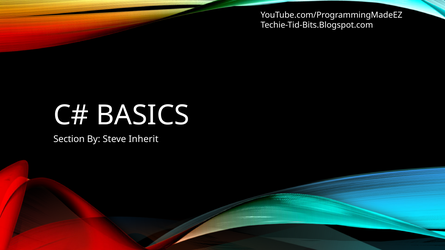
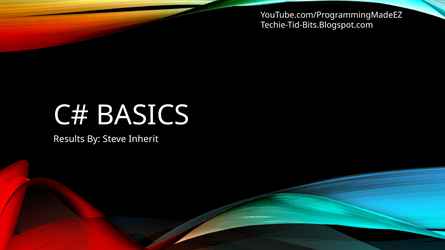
Section: Section -> Results (69, 139)
